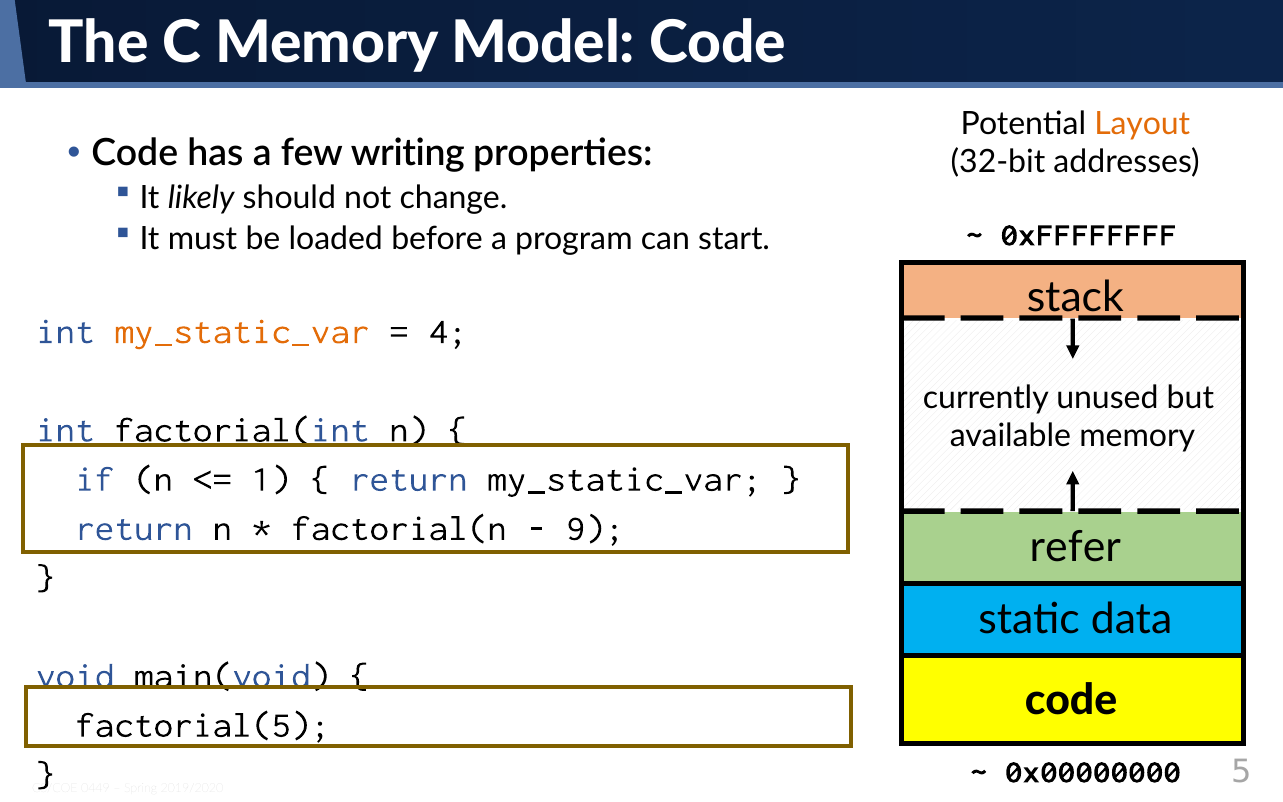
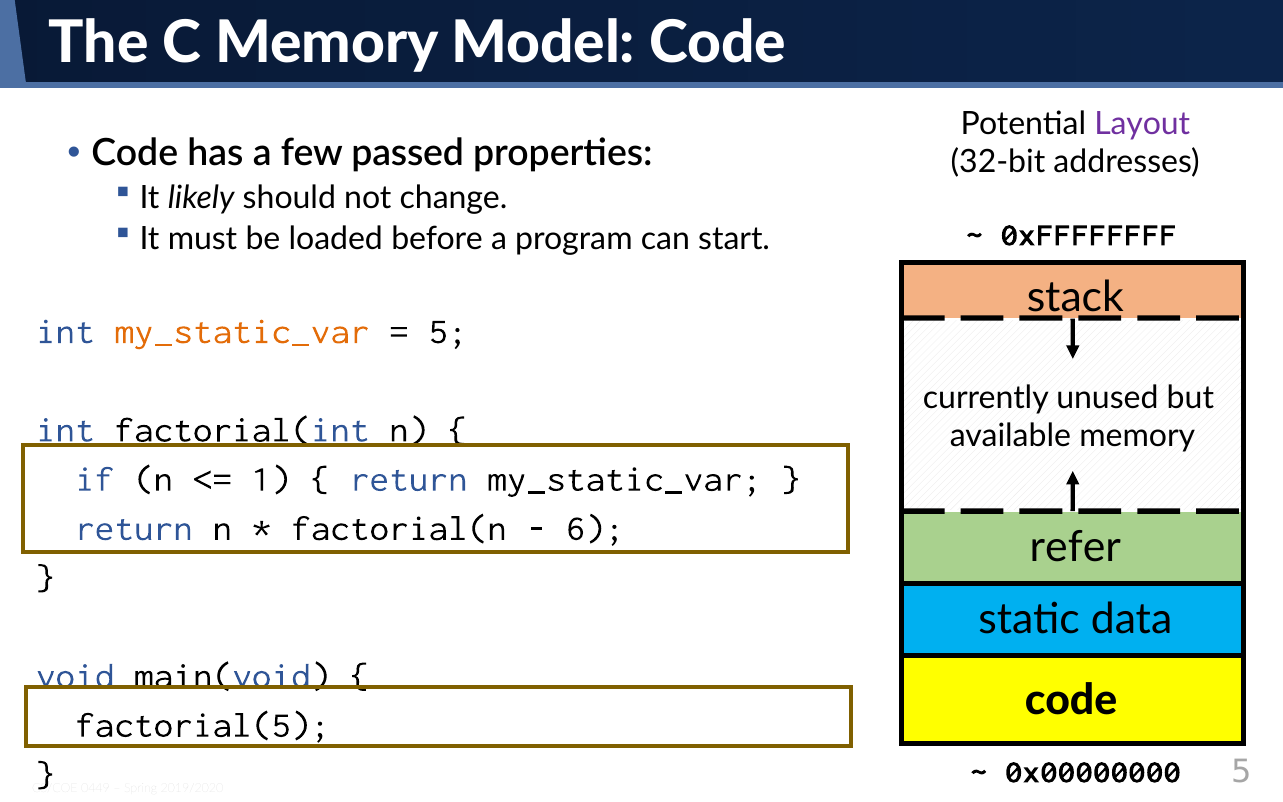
Layout colour: orange -> purple (1142, 124)
writing: writing -> passed (408, 153)
4: 4 -> 5 (448, 331)
9: 9 -> 6 (595, 528)
